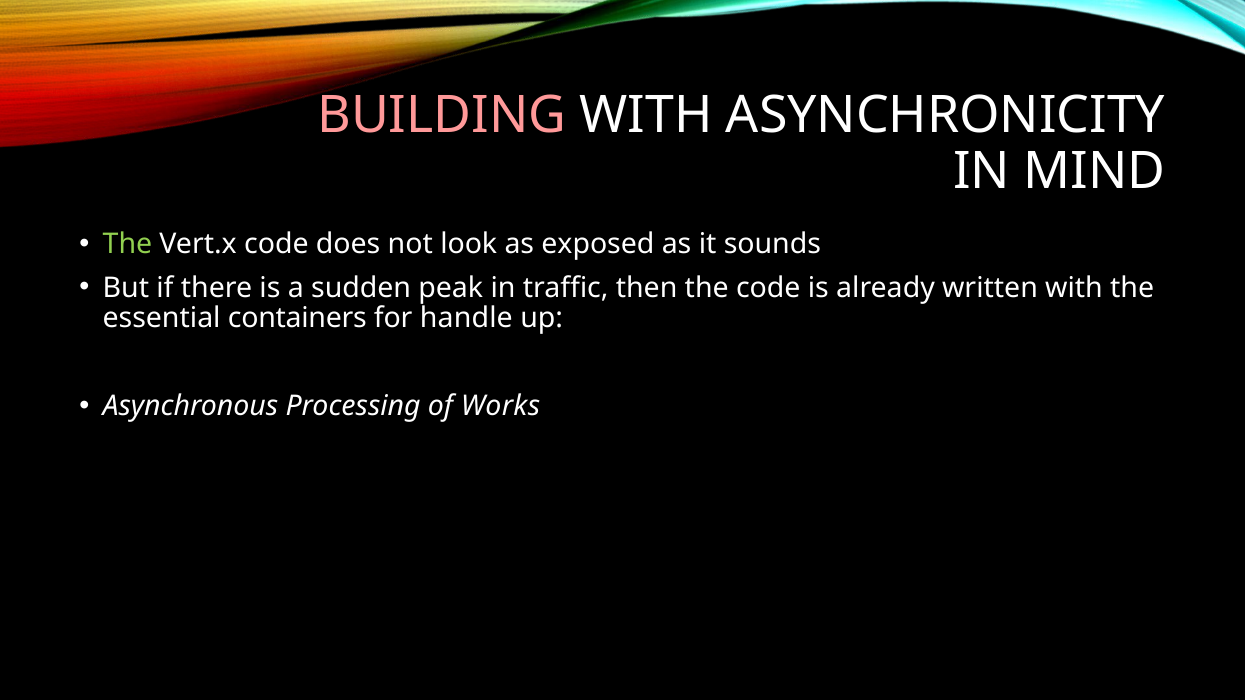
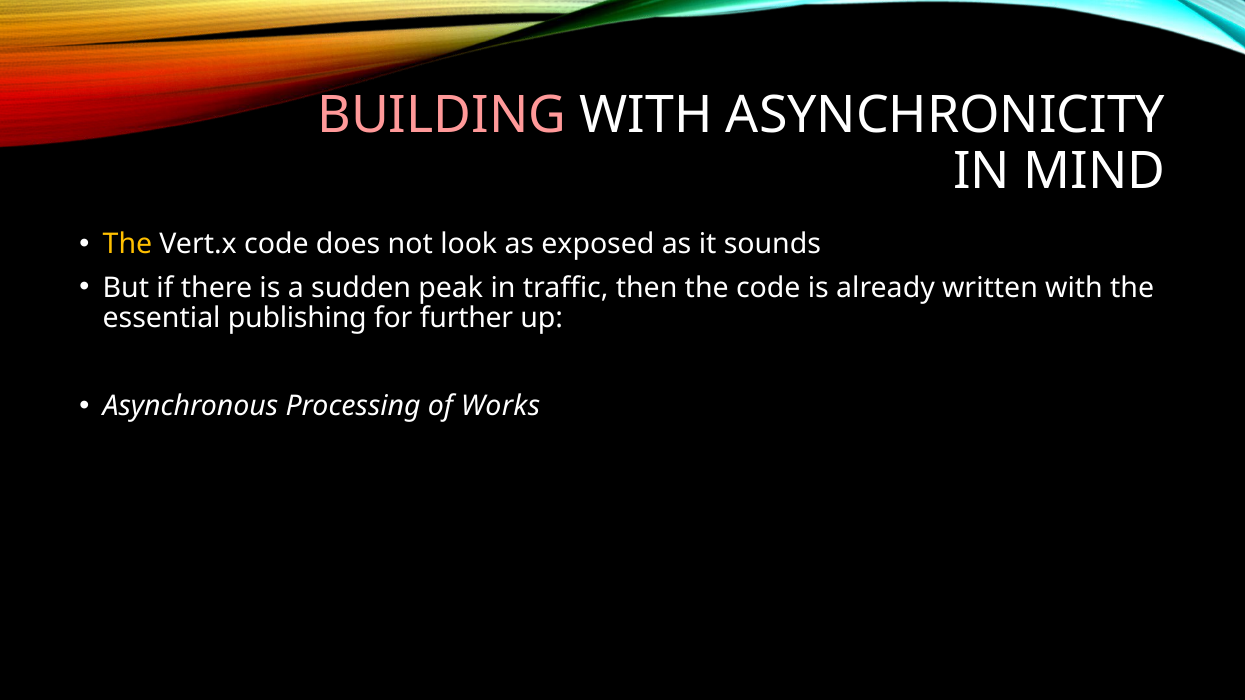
The colour: light green -> yellow (127, 244)
containers: containers -> publishing (297, 319)
handle: handle -> further (467, 319)
